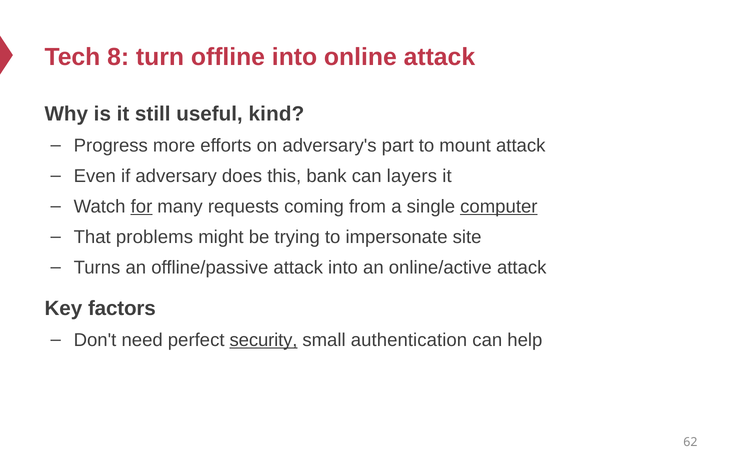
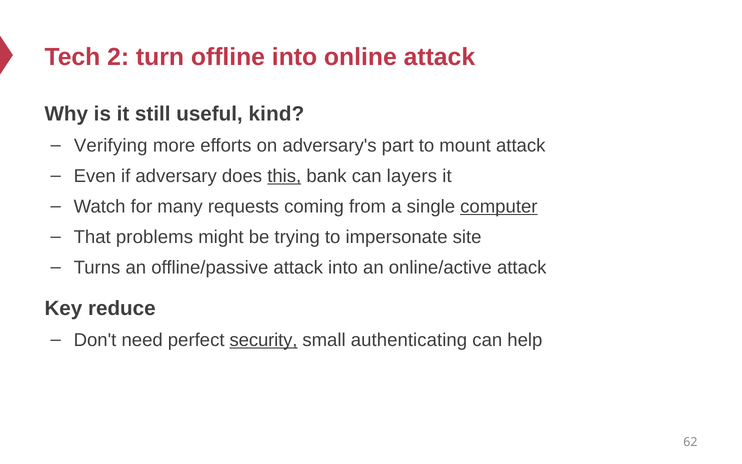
8: 8 -> 2 (118, 57)
Progress: Progress -> Verifying (111, 146)
this underline: none -> present (284, 176)
for underline: present -> none (142, 206)
factors: factors -> reduce (122, 308)
authentication: authentication -> authenticating (409, 340)
